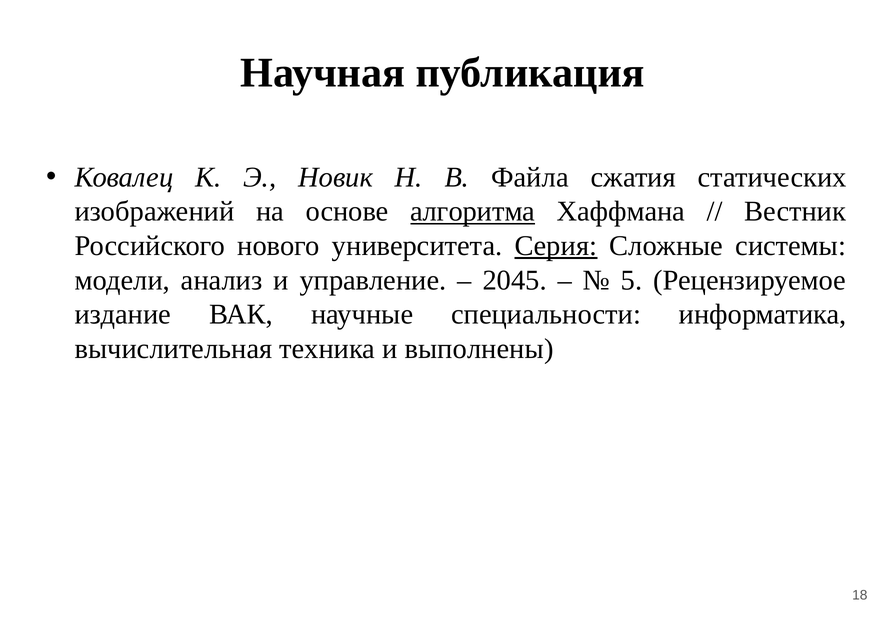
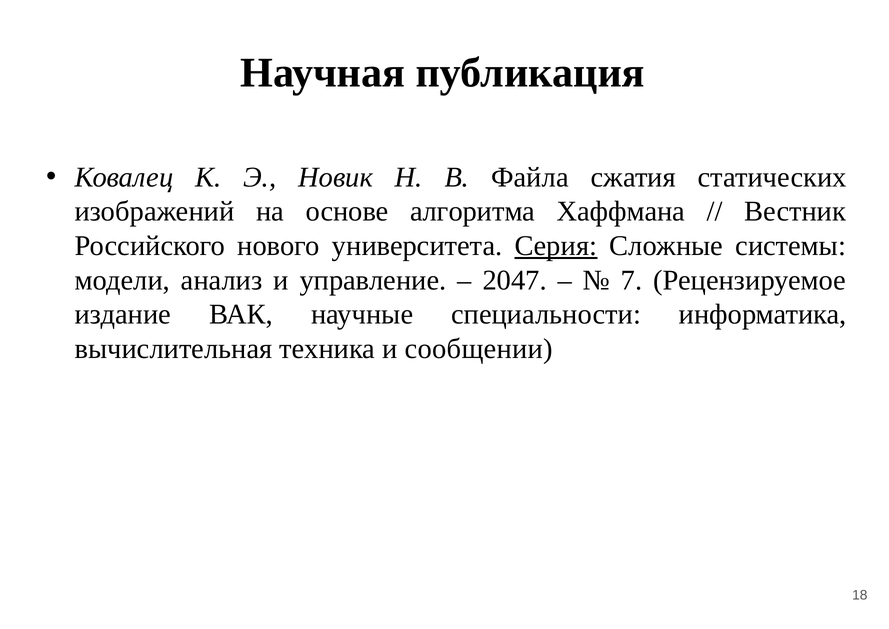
алгоритма underline: present -> none (473, 211)
2045: 2045 -> 2047 (515, 280)
5: 5 -> 7 (632, 280)
выполнены: выполнены -> сообщении (479, 348)
